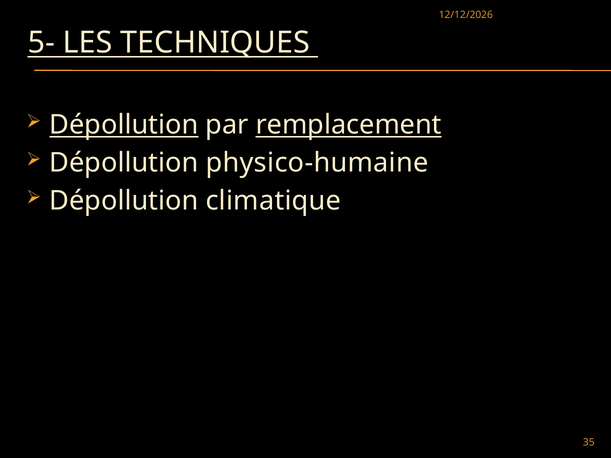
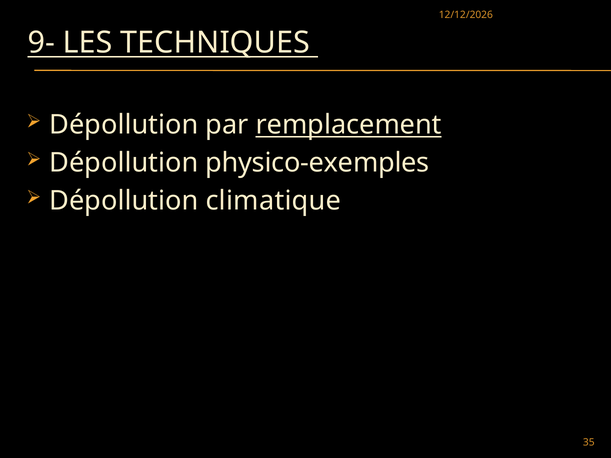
5-: 5- -> 9- (41, 43)
Dépollution underline: present -> none (124, 125)
physico-humaine: physico-humaine -> physico-exemples (317, 163)
